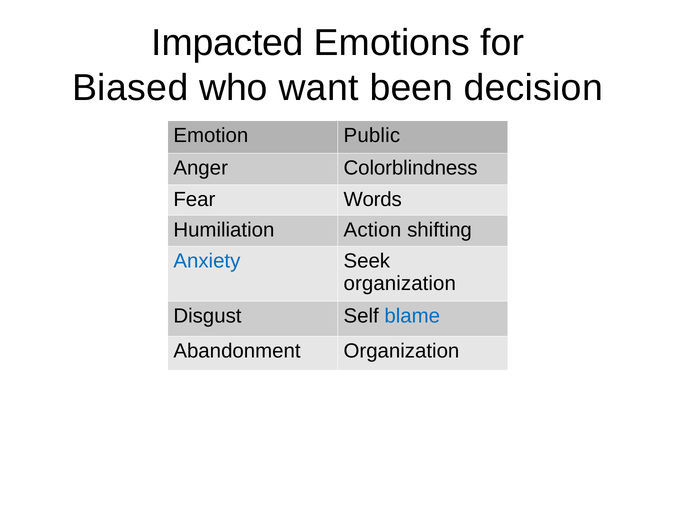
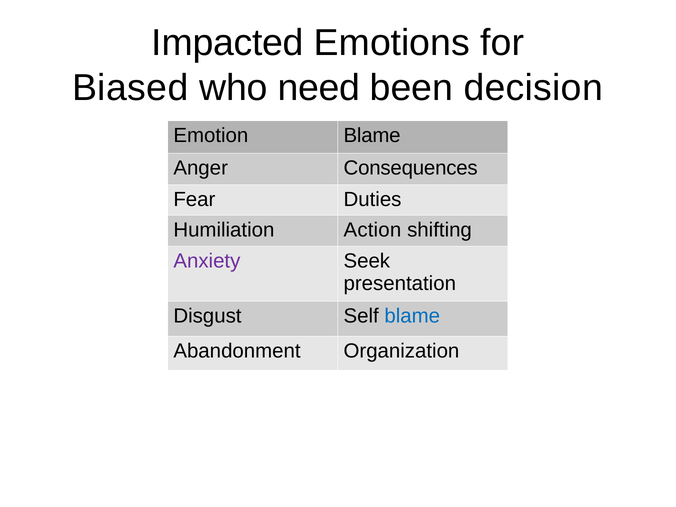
want: want -> need (319, 88)
Emotion Public: Public -> Blame (372, 135)
Colorblindness: Colorblindness -> Consequences (411, 168)
Words: Words -> Duties (373, 199)
Anxiety colour: blue -> purple (207, 261)
organization: organization -> presentation (400, 284)
